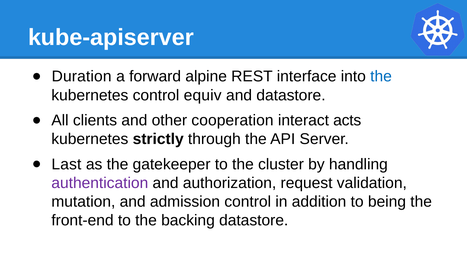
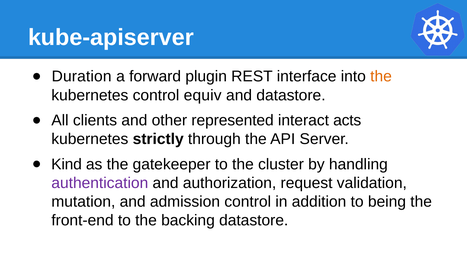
alpine: alpine -> plugin (206, 76)
the colour: blue -> orange (381, 76)
cooperation: cooperation -> represented (233, 120)
Last: Last -> Kind (67, 164)
